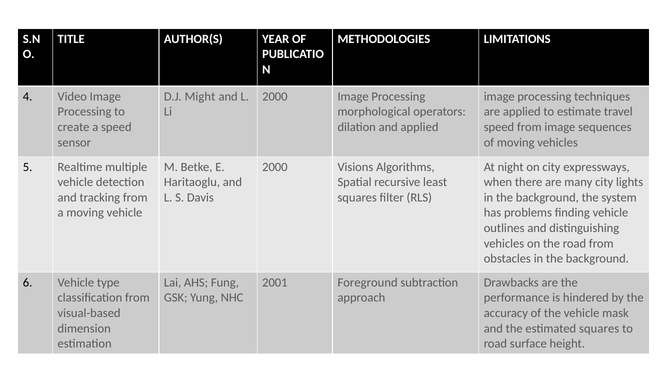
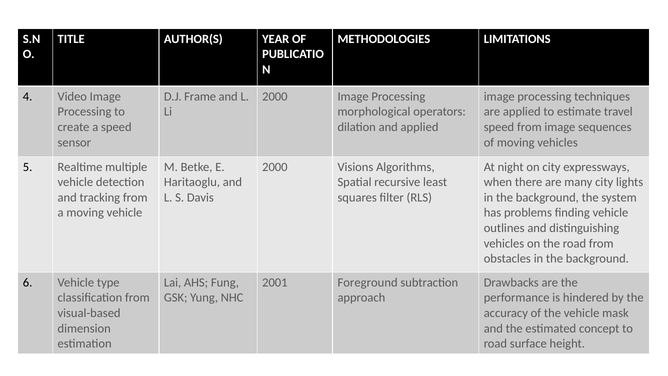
Might: Might -> Frame (200, 96)
estimated squares: squares -> concept (599, 328)
